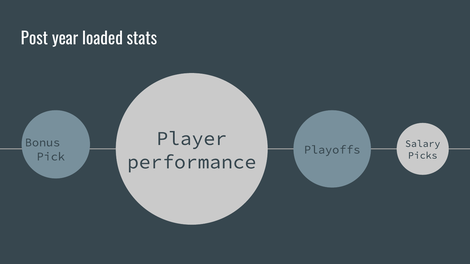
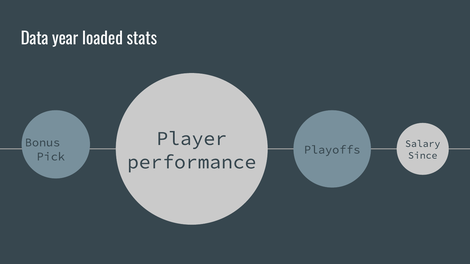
Post: Post -> Data (35, 39)
Picks: Picks -> Since (423, 156)
